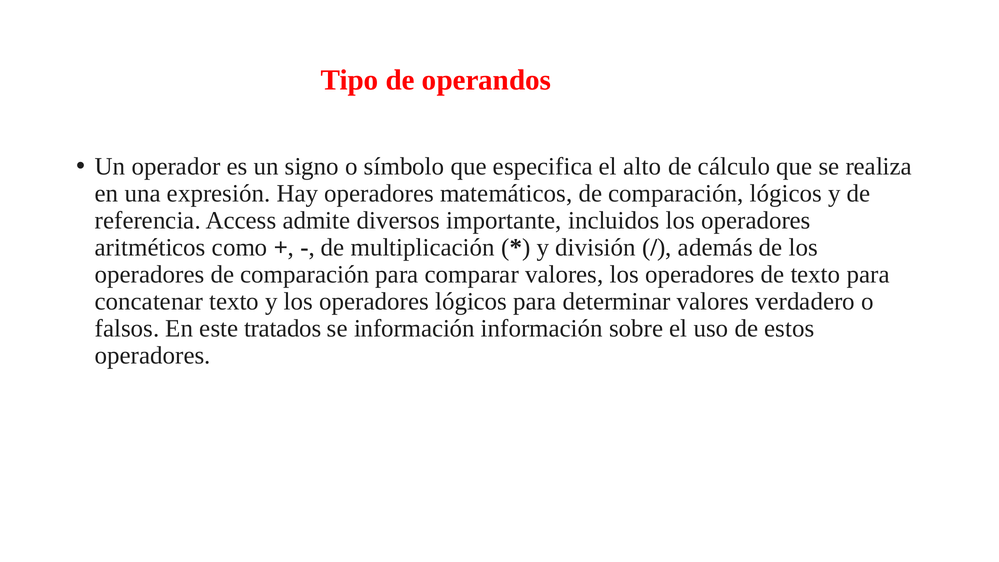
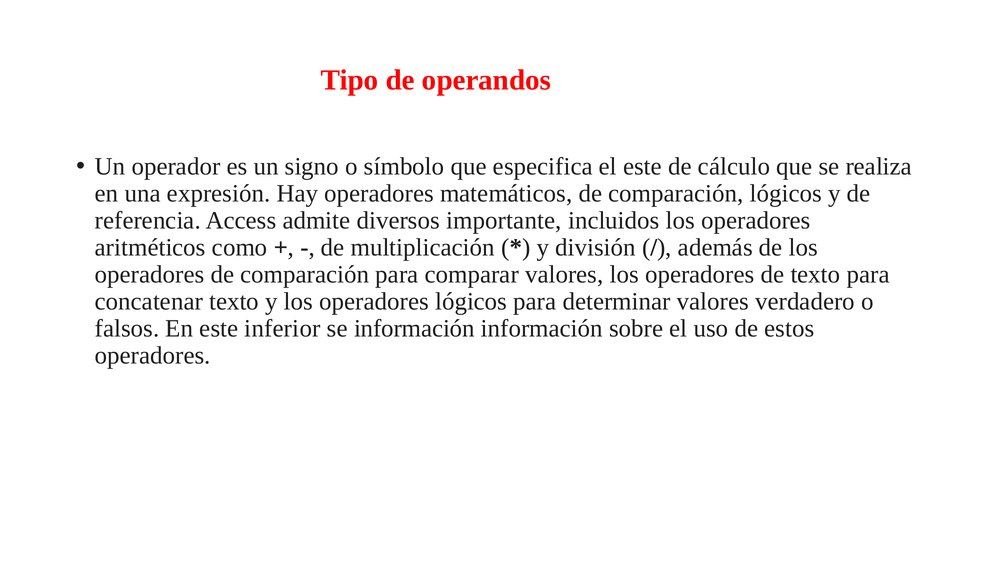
el alto: alto -> este (643, 167)
tratados: tratados -> inferior (283, 328)
